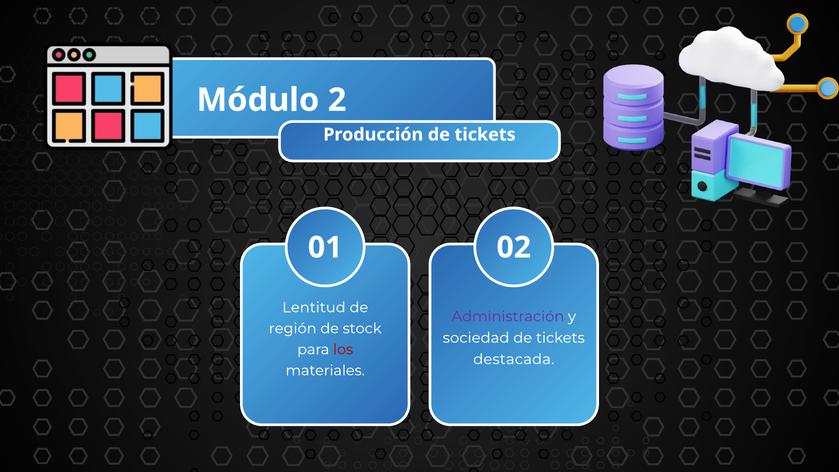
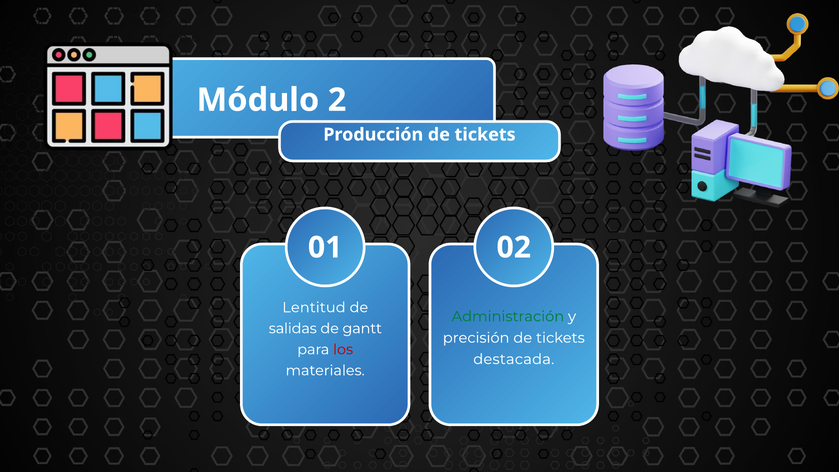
Administración colour: purple -> green (508, 316)
región: región -> salidas (293, 328)
stock: stock -> gantt (362, 328)
sociedad: sociedad -> precisión (476, 338)
